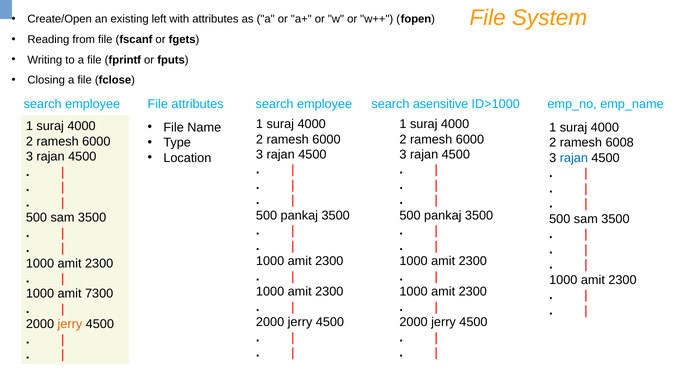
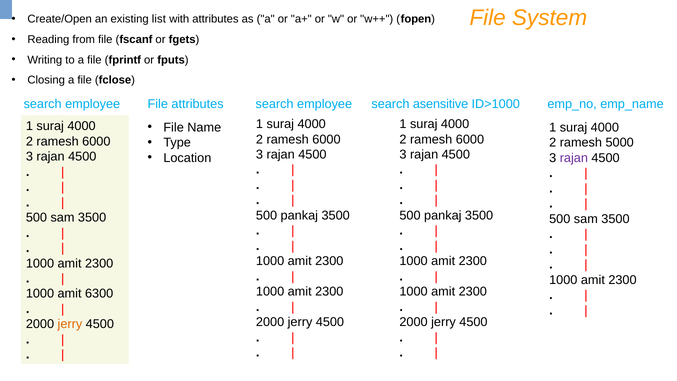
left: left -> list (159, 19)
6008: 6008 -> 5000 (620, 143)
rajan colour: blue -> purple (574, 158)
7300: 7300 -> 6300 (99, 294)
